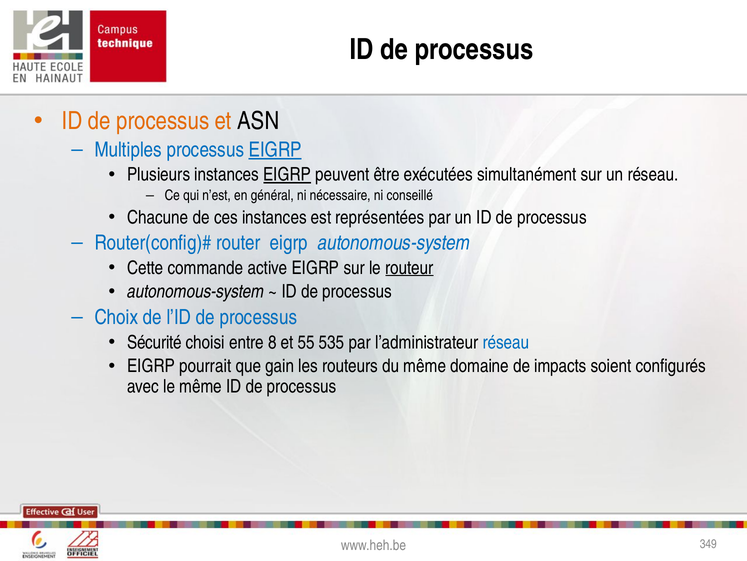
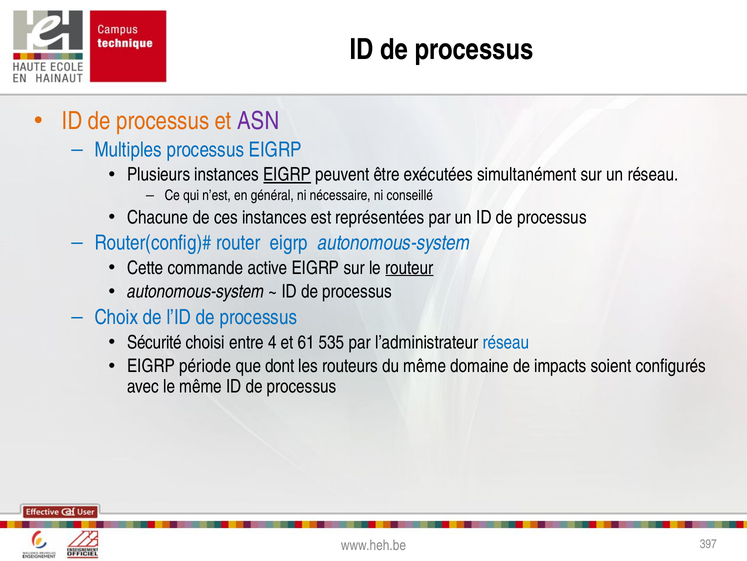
ASN colour: black -> purple (258, 121)
EIGRP underline: present -> none (275, 149)
8: 8 -> 4 (272, 342)
55: 55 -> 61 (306, 342)
pourrait: pourrait -> période (205, 366)
gain: gain -> dont (280, 366)
349: 349 -> 397 (708, 543)
